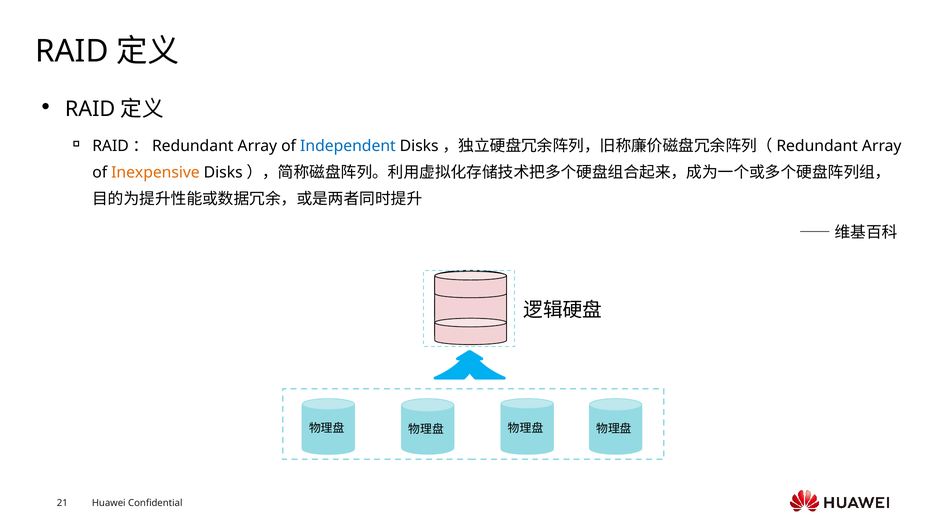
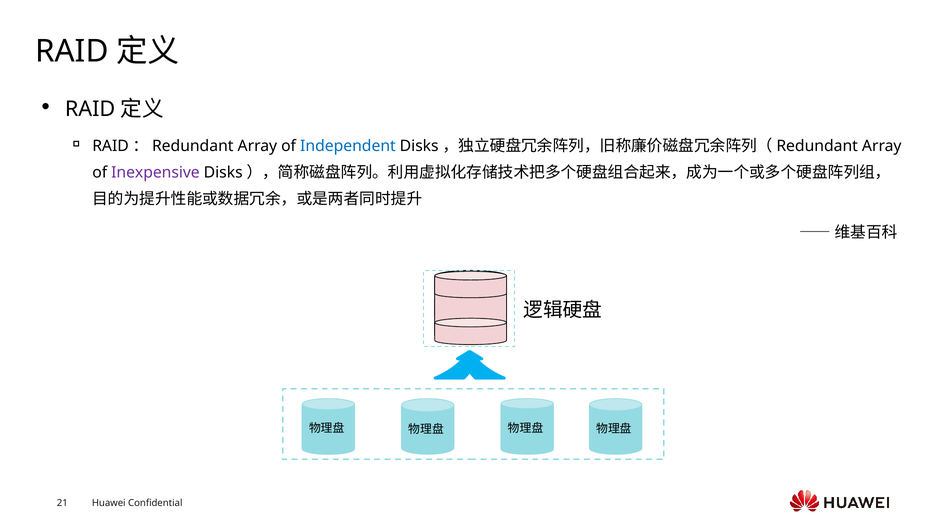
Inexpensive colour: orange -> purple (155, 172)
